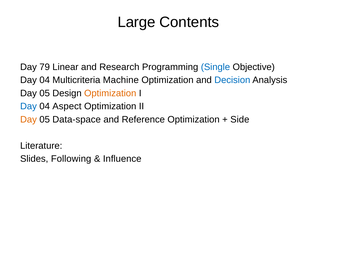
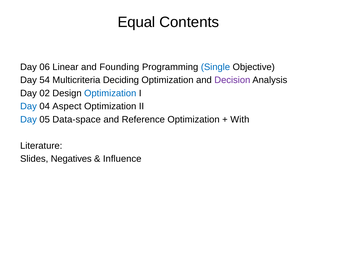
Large: Large -> Equal (136, 22)
79: 79 -> 06 (45, 67)
Research: Research -> Founding (119, 67)
04: 04 -> 54 (45, 80)
Machine: Machine -> Deciding (121, 80)
Decision colour: blue -> purple (232, 80)
05: 05 -> 02 (45, 93)
Optimization colour: orange -> blue (110, 93)
Day colour: orange -> blue (28, 119)
Side: Side -> With (240, 119)
Following: Following -> Negatives (71, 159)
